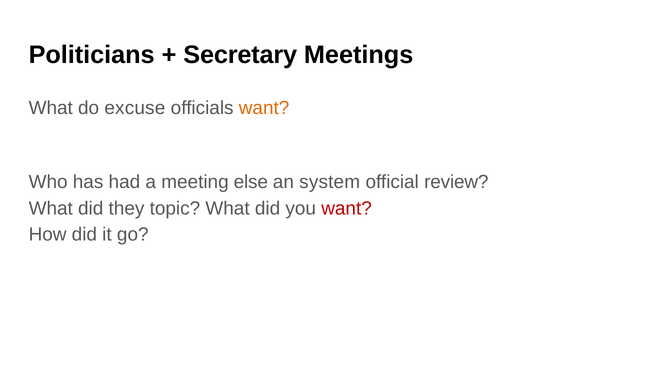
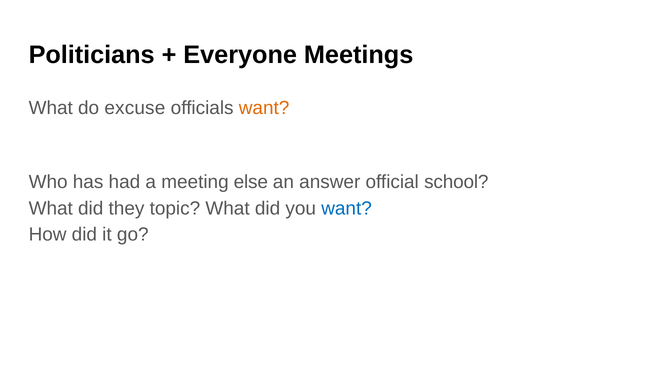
Secretary: Secretary -> Everyone (240, 55)
system: system -> answer (330, 182)
review: review -> school (456, 182)
want colour: red -> blue (347, 208)
